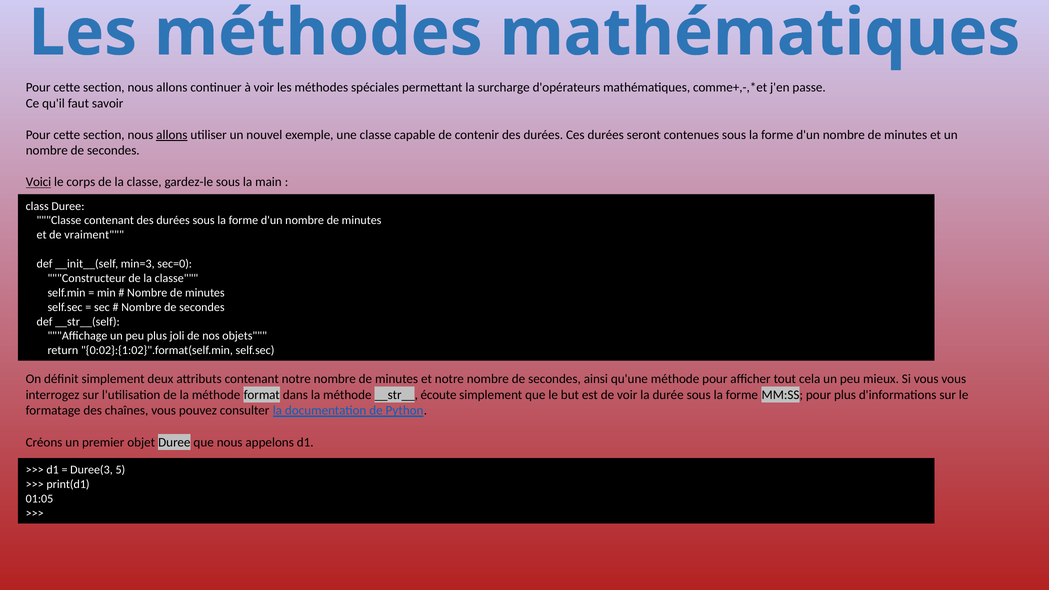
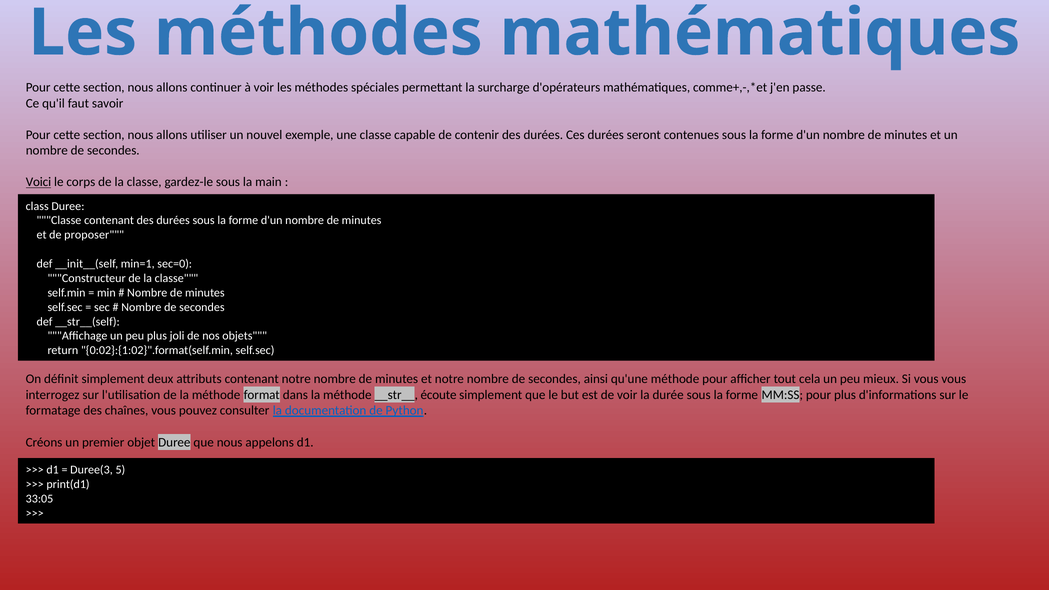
allons underline: present -> none (172, 135)
vraiment: vraiment -> proposer (94, 235)
min=3: min=3 -> min=1 (138, 264)
01:05: 01:05 -> 33:05 (40, 499)
